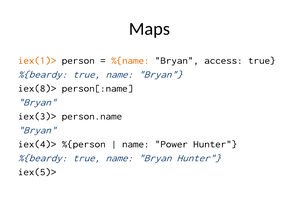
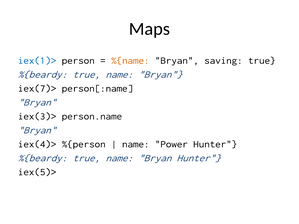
iex(1)> colour: orange -> blue (37, 61)
access: access -> saving (223, 61)
iex(8)>: iex(8)> -> iex(7)> (37, 88)
